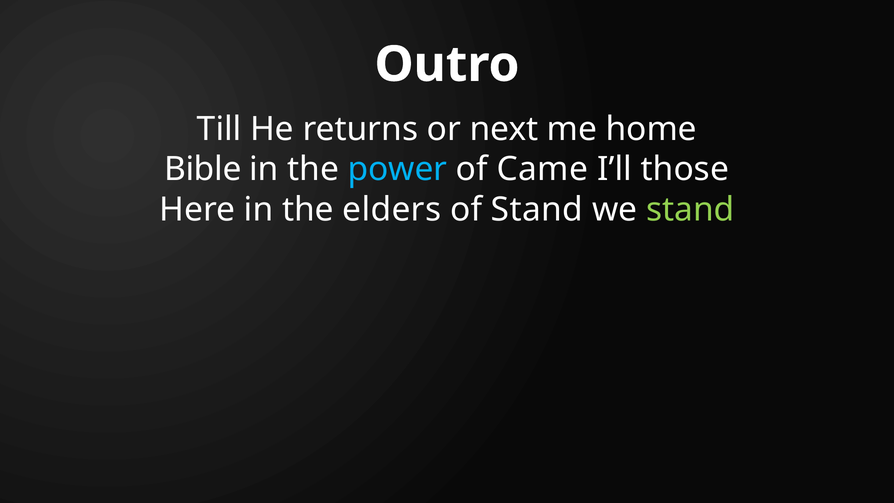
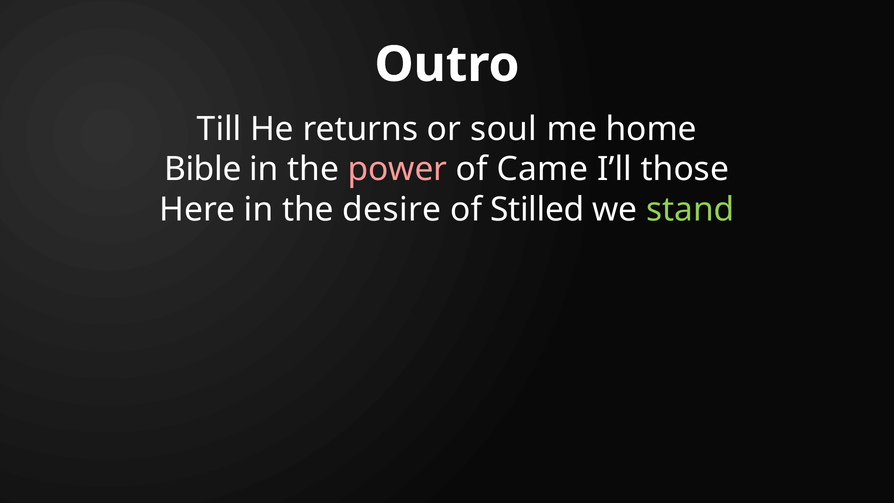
next: next -> soul (504, 129)
power colour: light blue -> pink (397, 169)
elders: elders -> desire (392, 210)
of Stand: Stand -> Stilled (537, 210)
